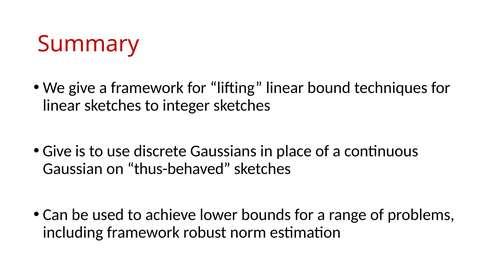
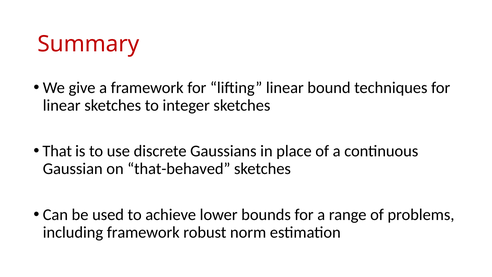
Give: Give -> That (57, 151)
thus-behaved: thus-behaved -> that-behaved (179, 169)
